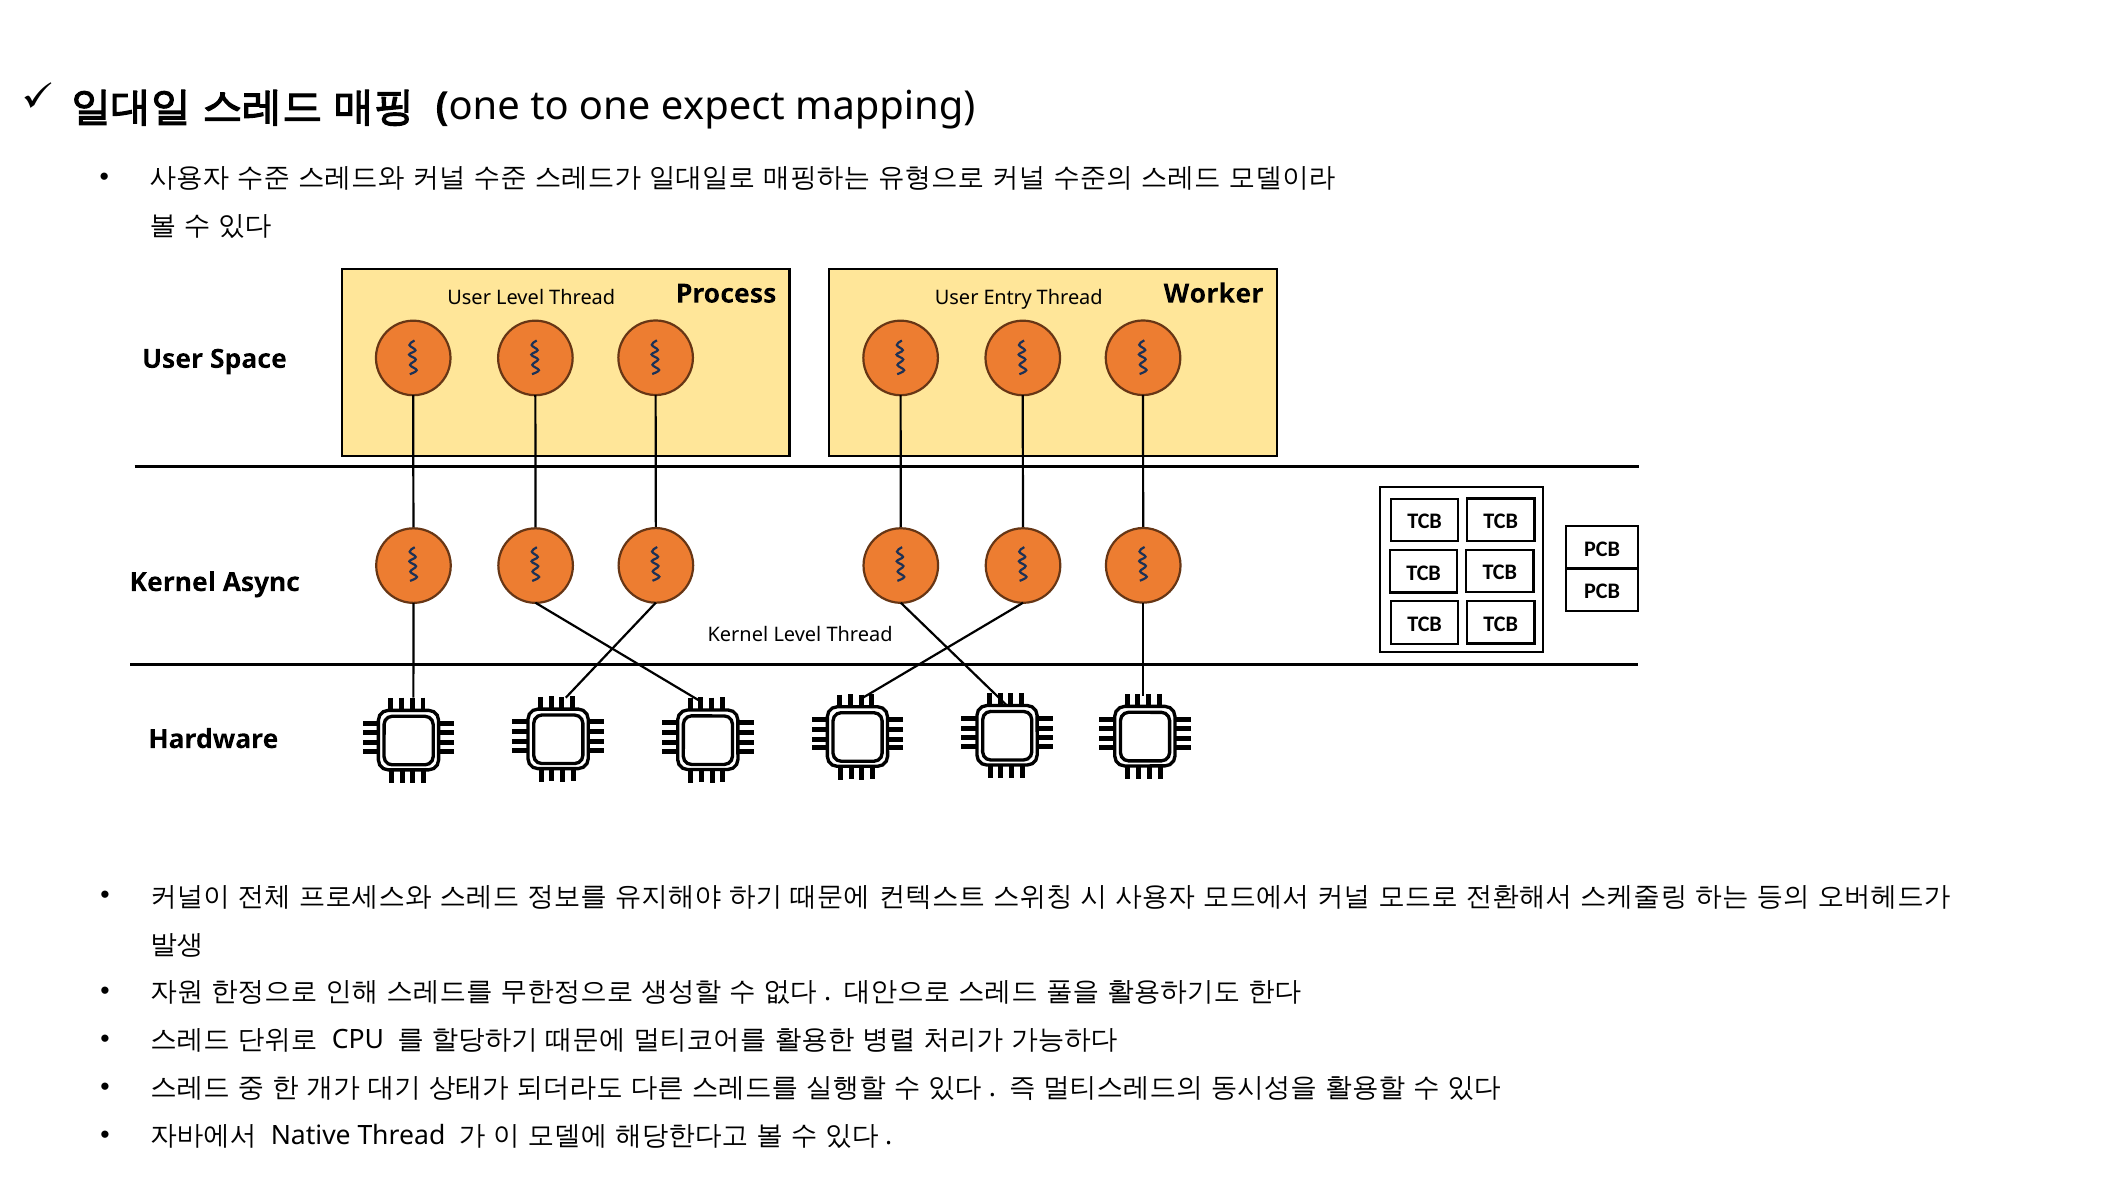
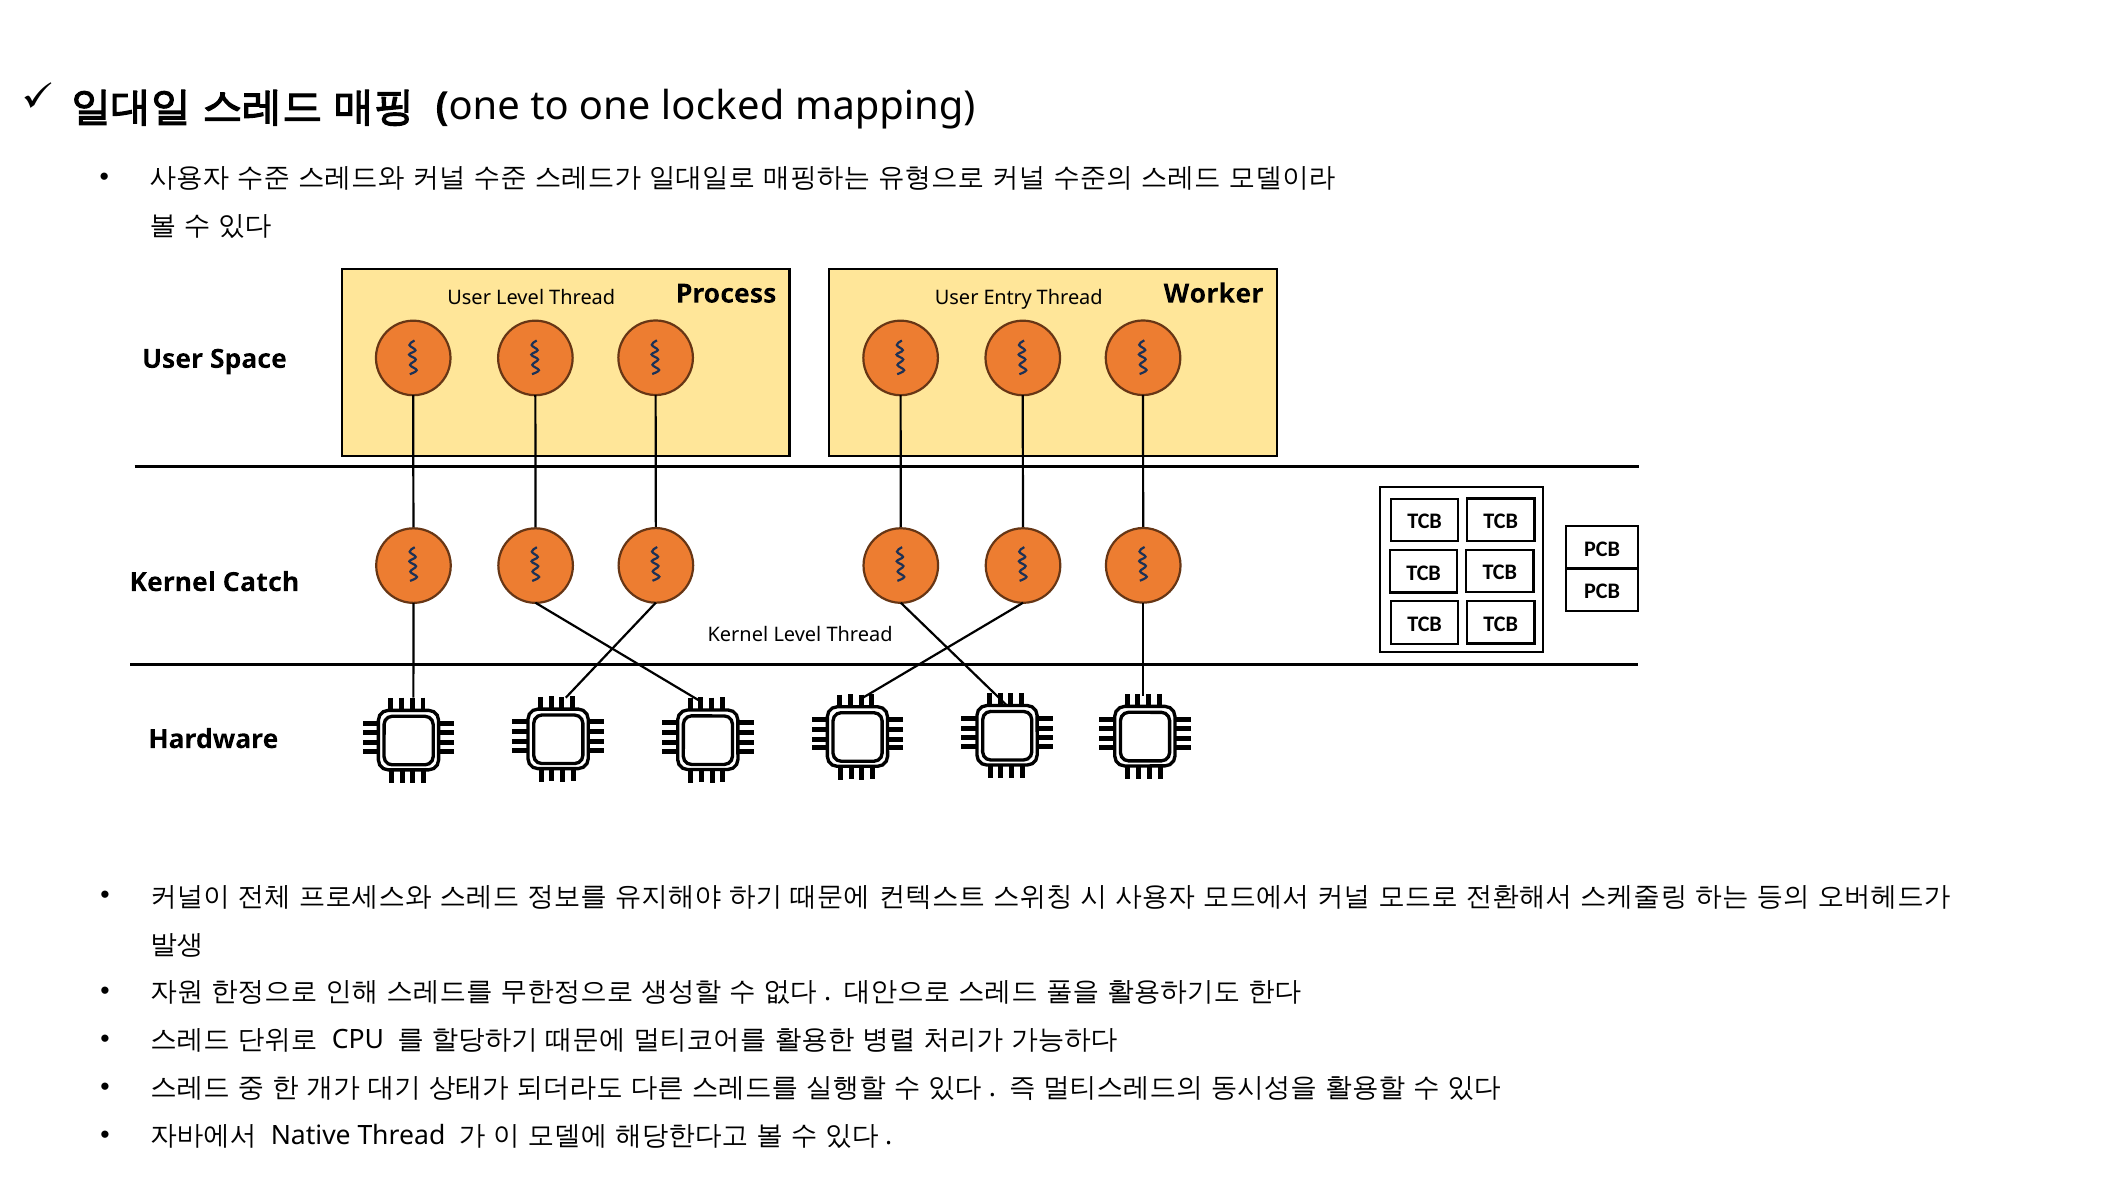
expect: expect -> locked (723, 107)
Async: Async -> Catch (261, 582)
